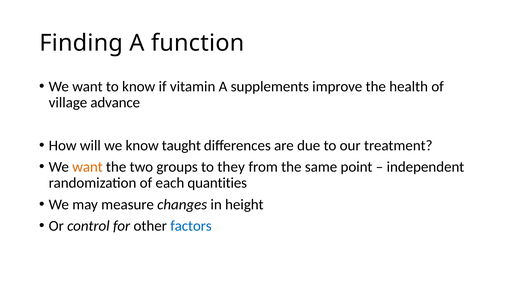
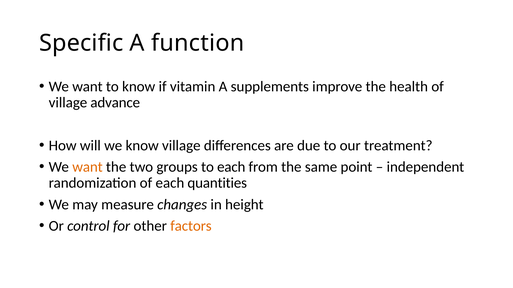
Finding: Finding -> Specific (81, 43)
know taught: taught -> village (181, 146)
to they: they -> each (231, 167)
factors colour: blue -> orange (191, 226)
